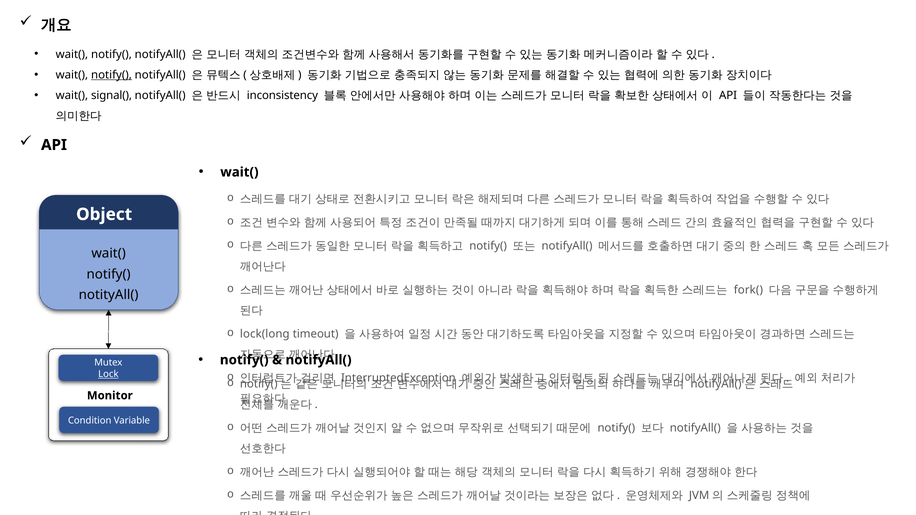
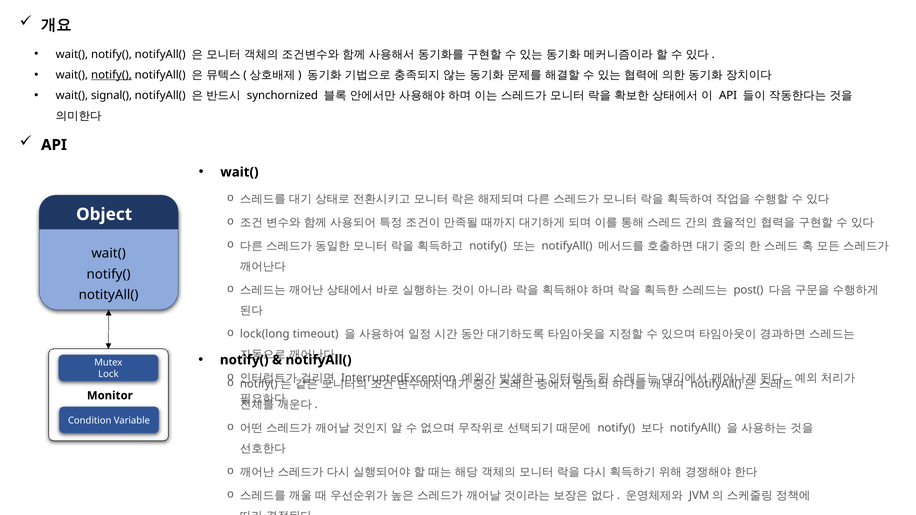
inconsistency: inconsistency -> synchornized (282, 96)
fork(: fork( -> post( (748, 290)
Lock underline: present -> none (108, 374)
